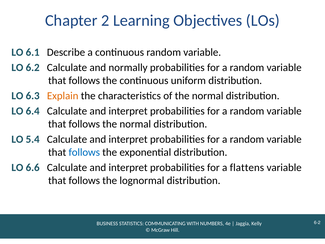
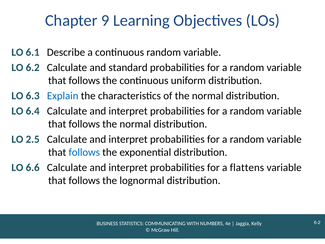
2: 2 -> 9 (105, 21)
normally: normally -> standard (128, 67)
Explain colour: orange -> blue (63, 96)
5.4: 5.4 -> 2.5 (33, 139)
